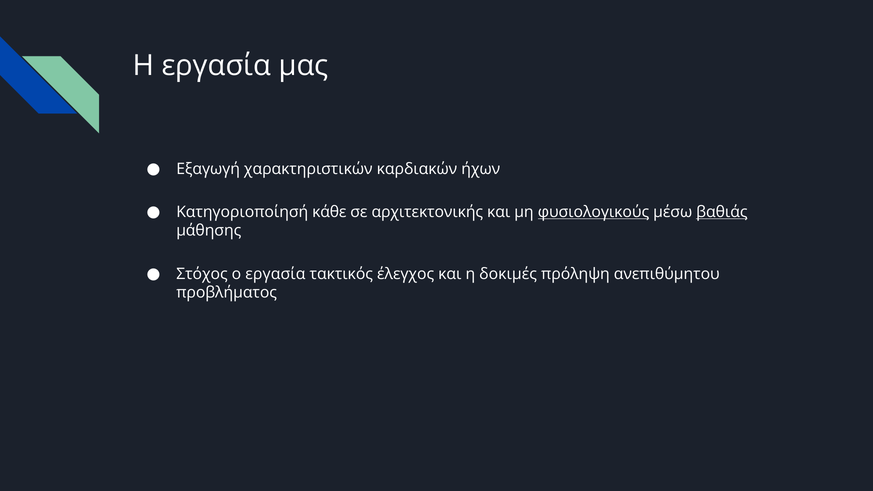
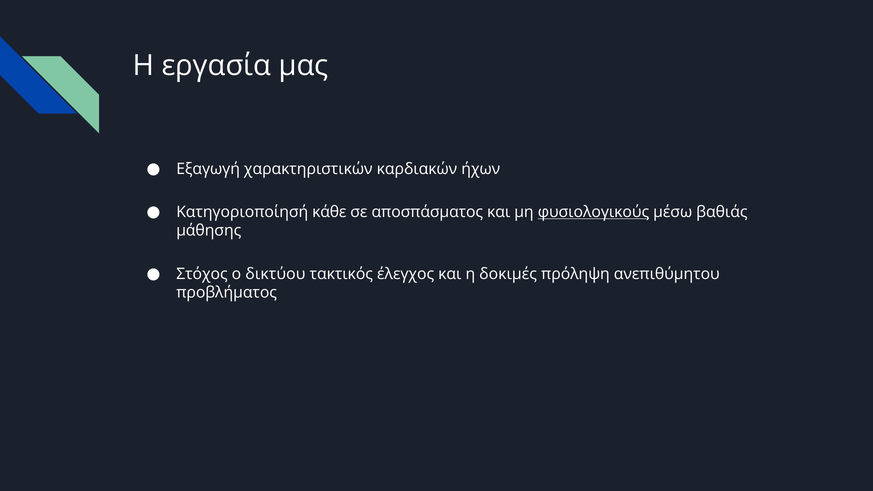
αρχιτεκτονικής: αρχιτεκτονικής -> αποσπάσματος (427, 212)
βαθιάς underline: present -> none (722, 212)
ο εργασία: εργασία -> δικτύου (275, 274)
